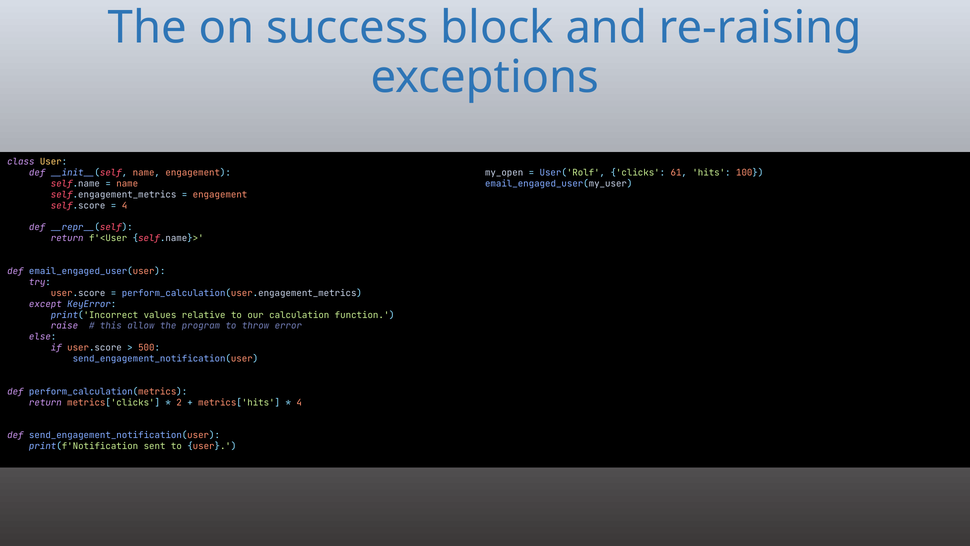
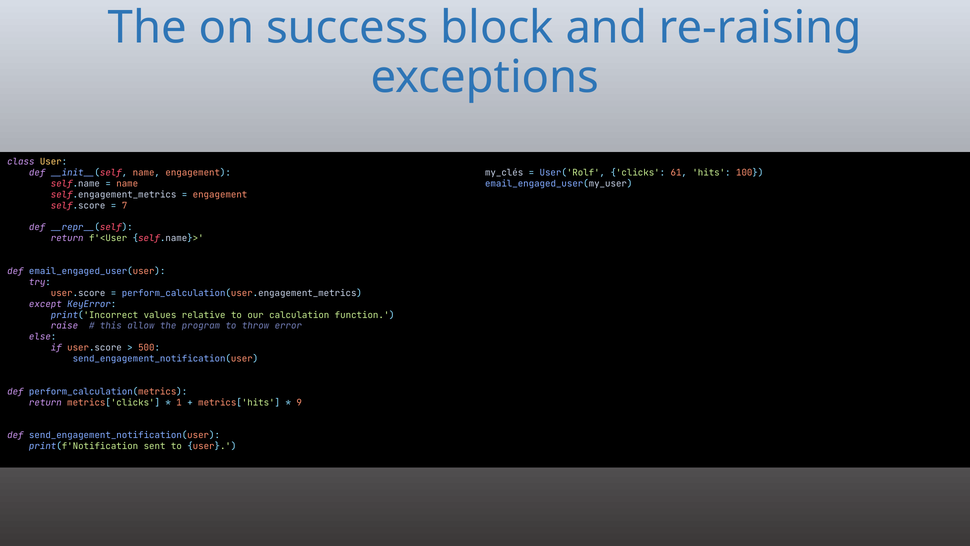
my_open: my_open -> my_clés (504, 173)
4: 4 -> 7 (124, 205)
2: 2 -> 1 (179, 402)
4: 4 -> 9 (299, 402)
